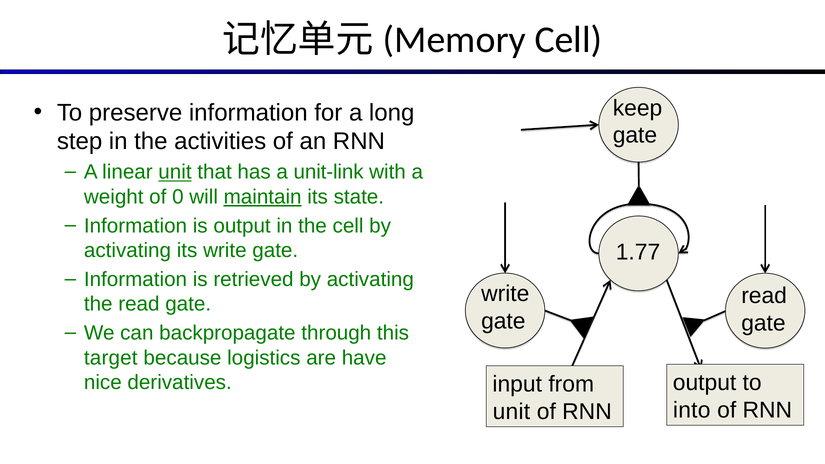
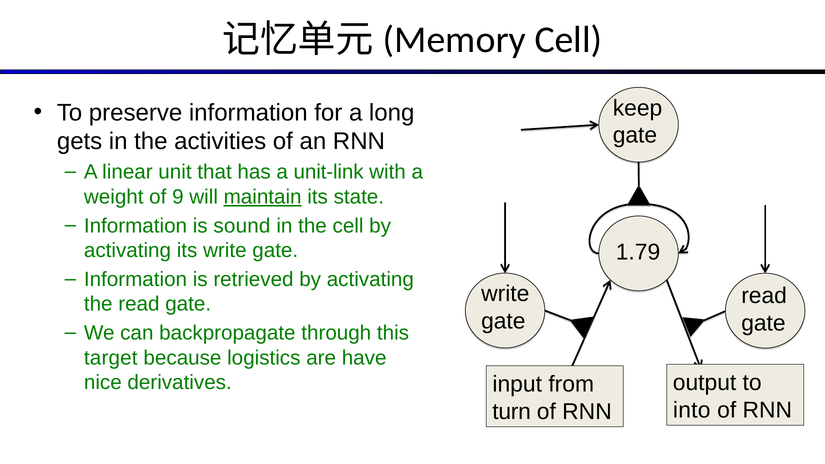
step: step -> gets (80, 141)
unit underline: present -> none (175, 172)
0: 0 -> 9 (178, 197)
is output: output -> sound (242, 226)
1.77: 1.77 -> 1.79 (638, 252)
unit: unit -> turn (512, 412)
